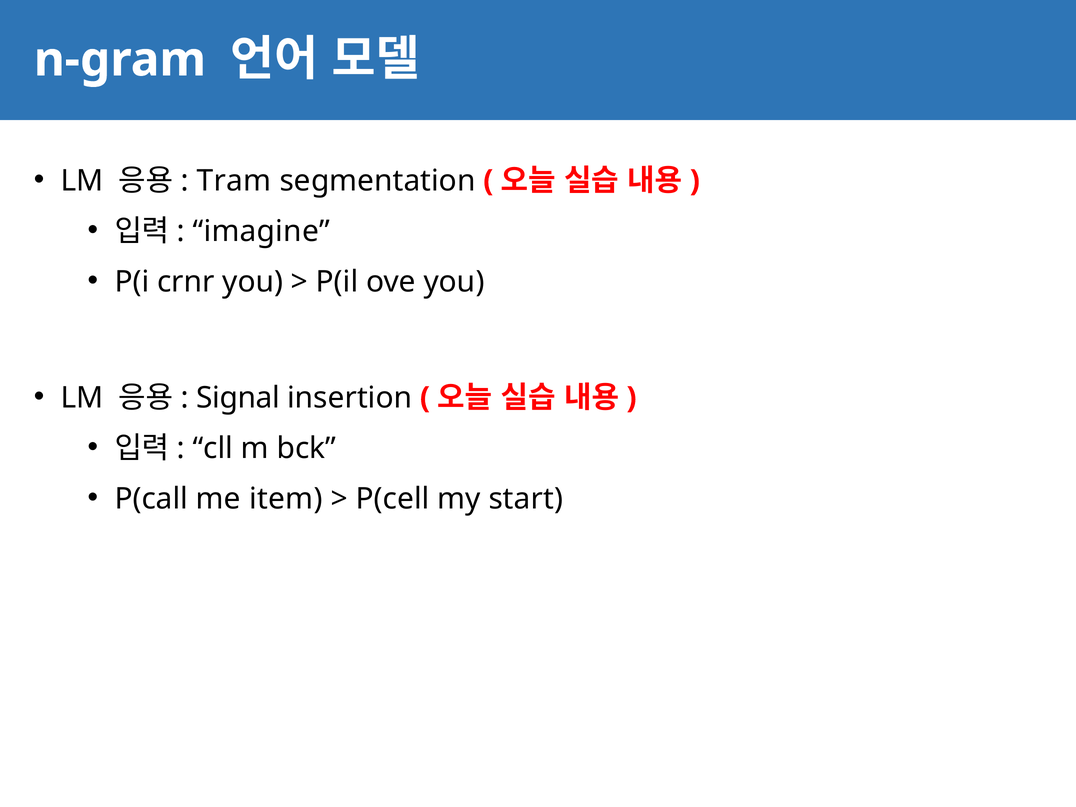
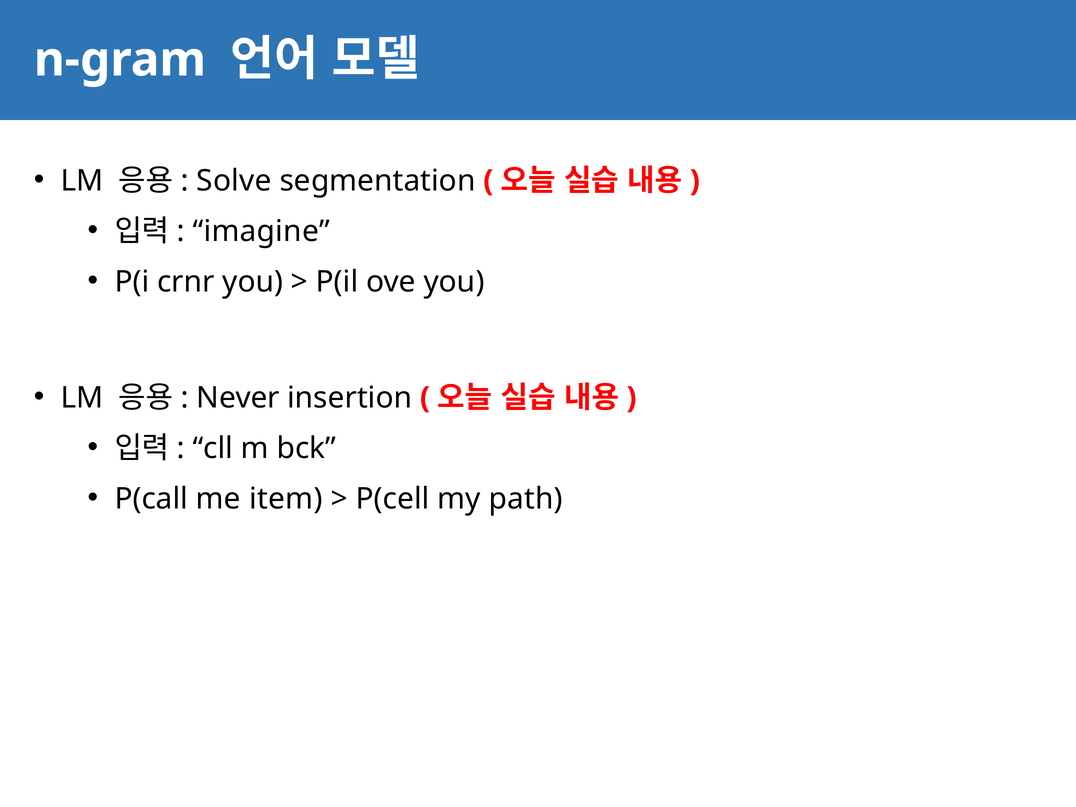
Tram: Tram -> Solve (234, 181)
Signal: Signal -> Never (238, 398)
start: start -> path (526, 499)
